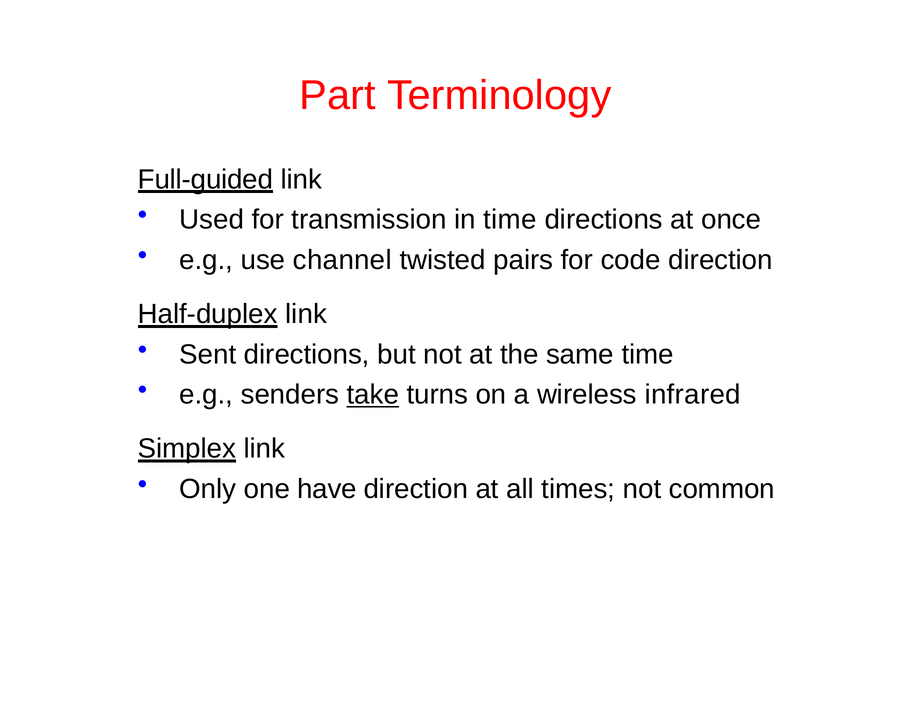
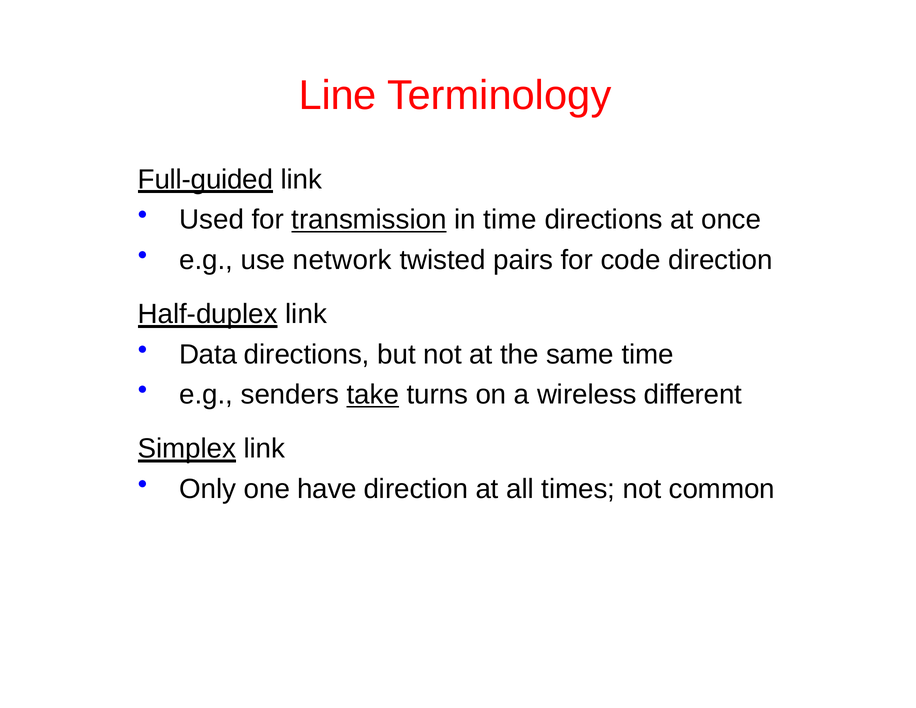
Part: Part -> Line (338, 95)
transmission underline: none -> present (369, 220)
channel: channel -> network (342, 260)
Sent: Sent -> Data (208, 354)
infrared: infrared -> different (693, 395)
